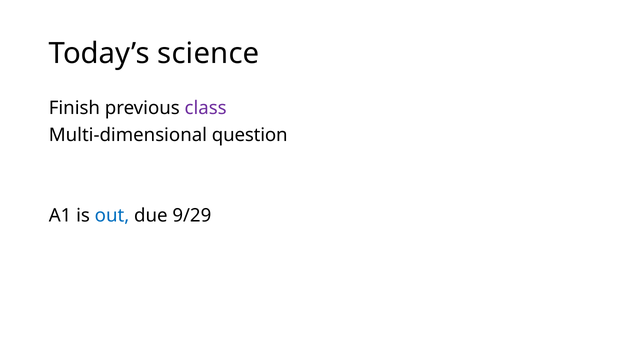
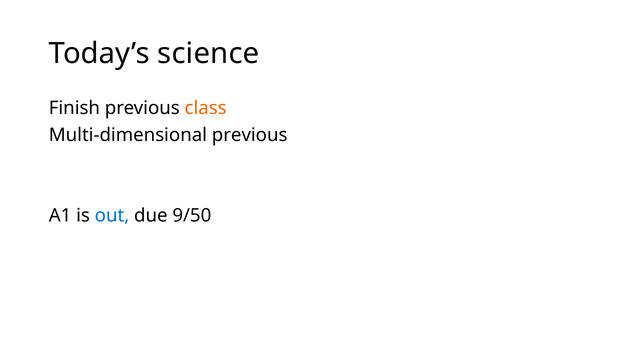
class colour: purple -> orange (206, 108)
Multi-dimensional question: question -> previous (250, 135)
9/29: 9/29 -> 9/50 (192, 216)
